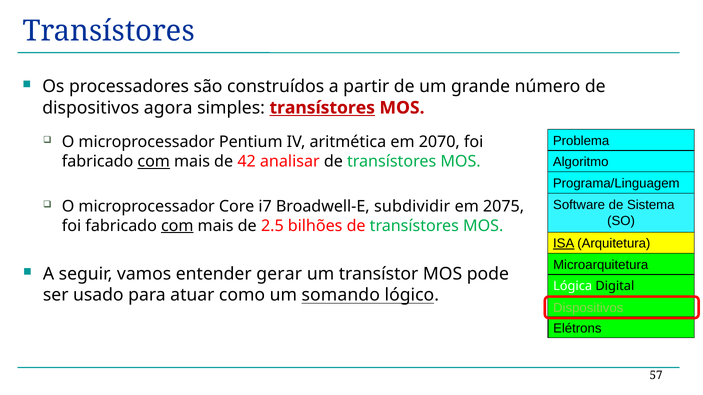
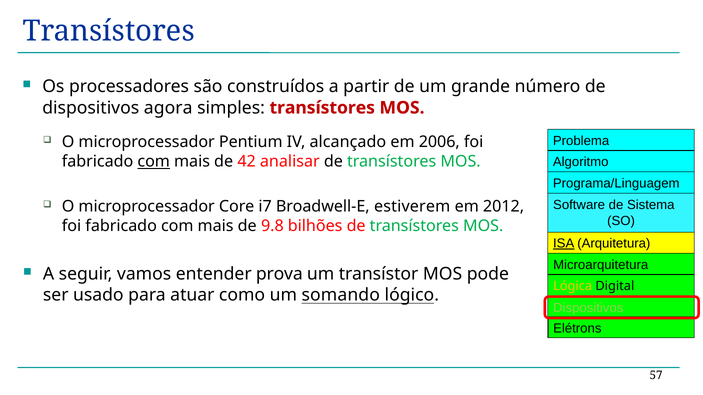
transístores underline: present -> none (322, 108)
aritmética: aritmética -> alcançado (348, 142)
2070: 2070 -> 2006 (439, 142)
subdividir: subdividir -> estiverem (412, 207)
2075: 2075 -> 2012 (504, 207)
com underline: present -> none (177, 226)
2.5: 2.5 -> 9.8 (272, 226)
gerar: gerar -> prova (279, 274)
Lógica colour: white -> yellow (573, 286)
